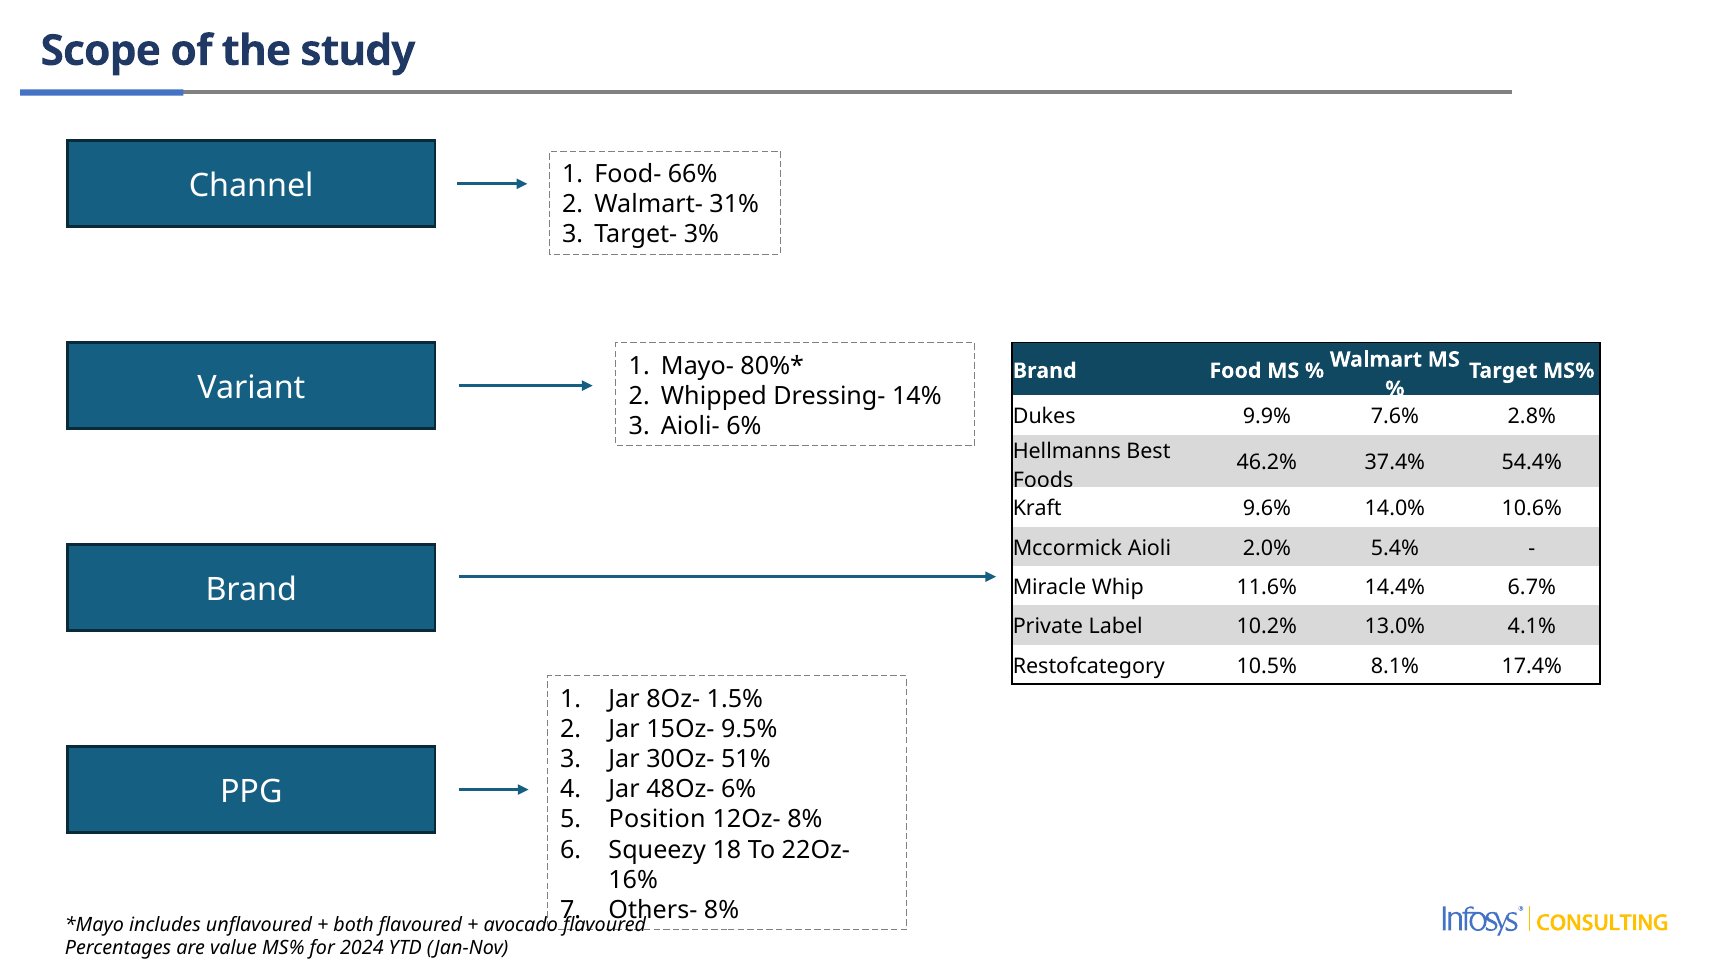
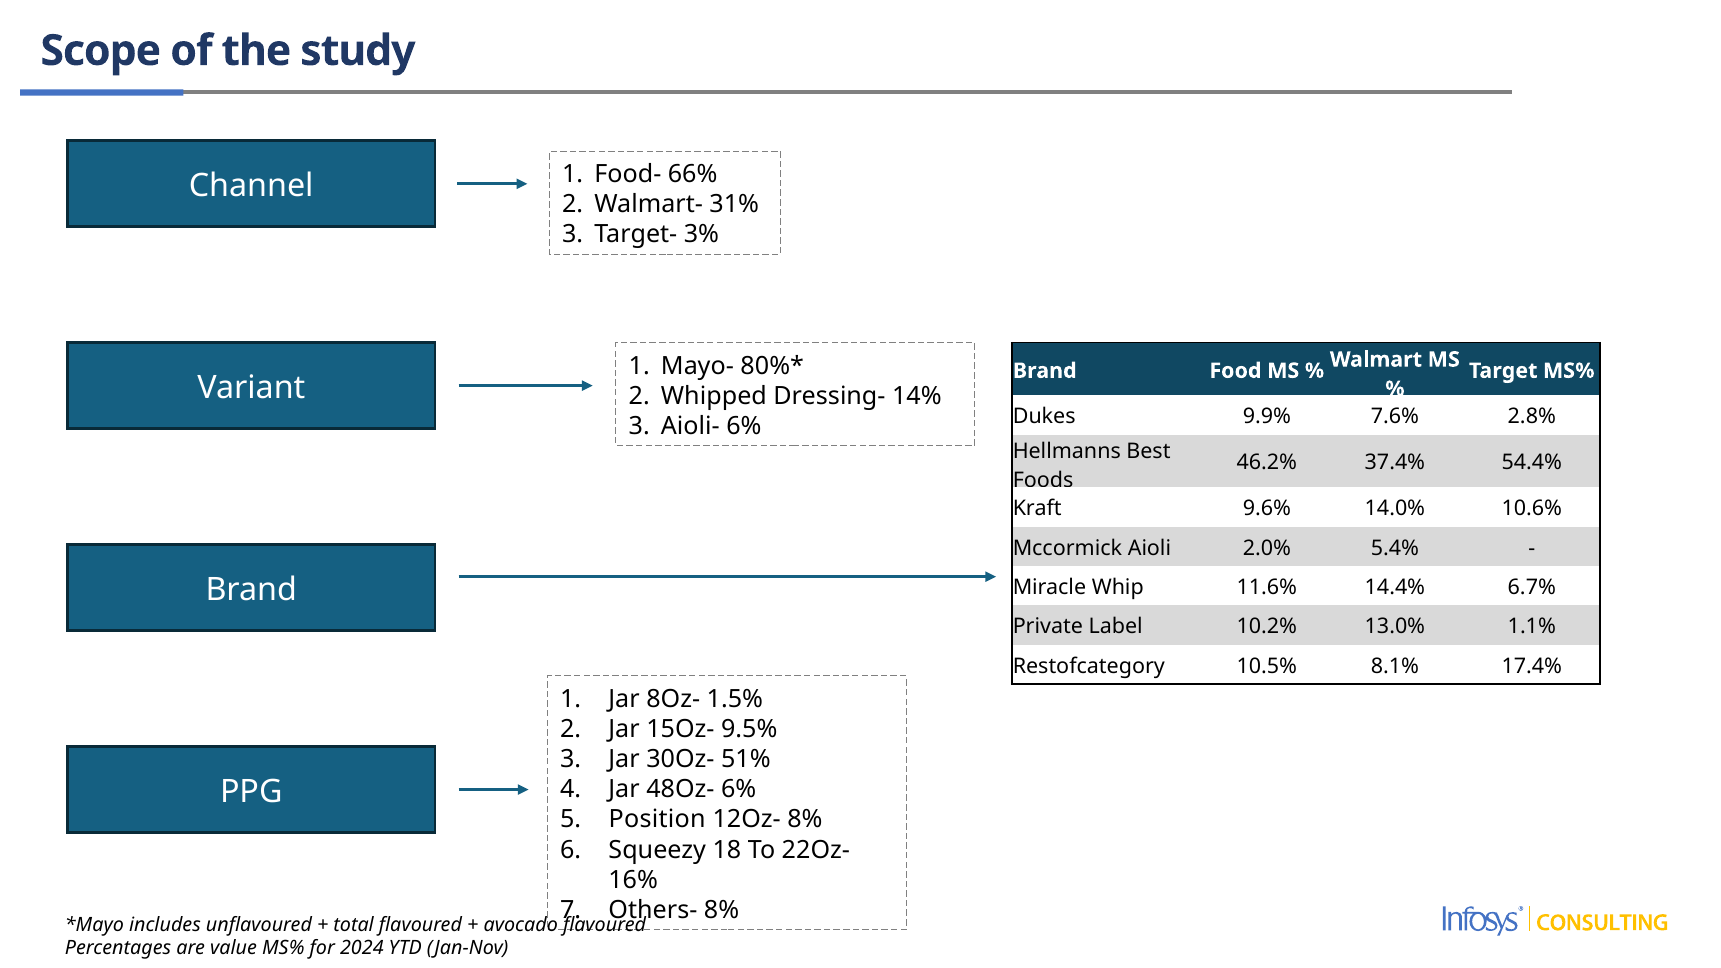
4.1%: 4.1% -> 1.1% (1532, 627)
both: both -> total (354, 925)
